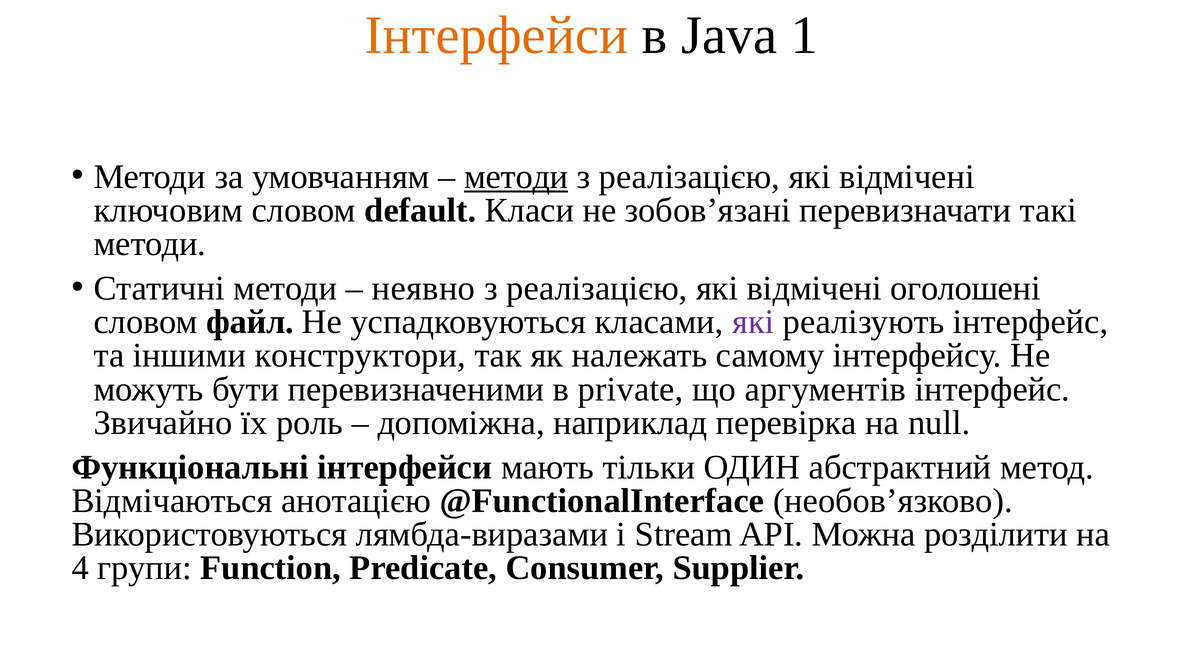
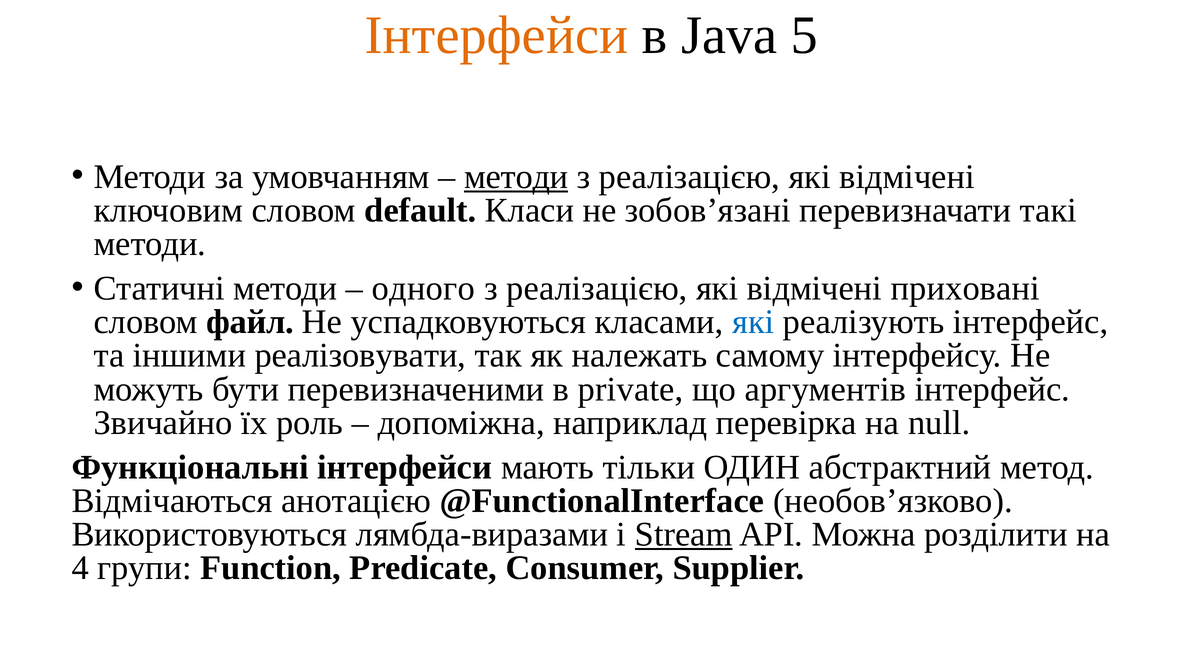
1: 1 -> 5 (804, 36)
неявно: неявно -> одного (423, 289)
оголошені: оголошені -> приховані (965, 289)
які colour: purple -> blue (753, 322)
конструктори: конструктори -> реалізовувати (360, 356)
Stream underline: none -> present (684, 535)
